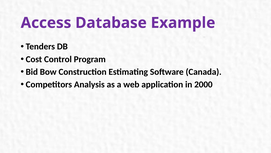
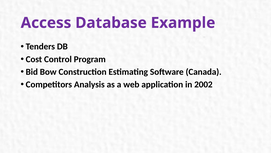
2000: 2000 -> 2002 (203, 84)
